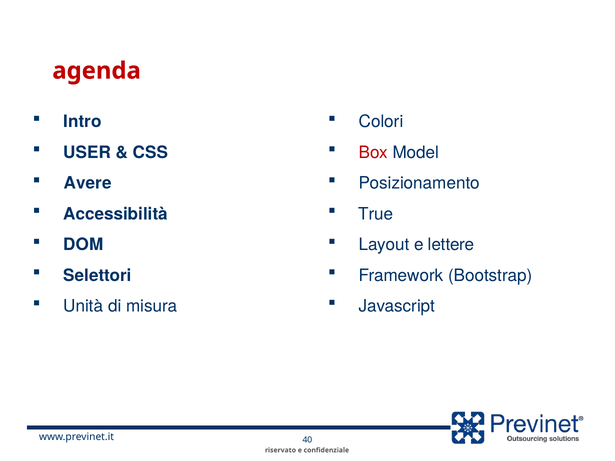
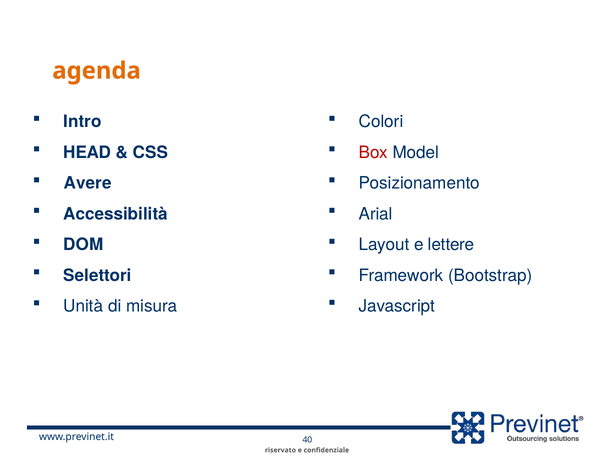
agenda colour: red -> orange (97, 71)
USER: USER -> HEAD (87, 153)
True: True -> Arial (376, 214)
